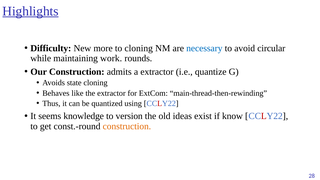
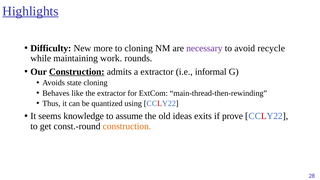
necessary colour: blue -> purple (204, 48)
circular: circular -> recycle (271, 48)
Construction underline: none -> present (77, 72)
quantize: quantize -> informal (211, 72)
version: version -> assume (129, 116)
exist: exist -> exits (203, 116)
know: know -> prove (233, 116)
